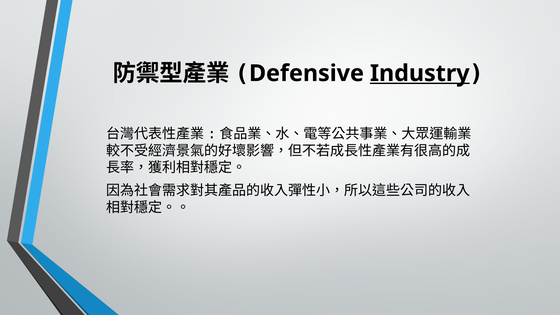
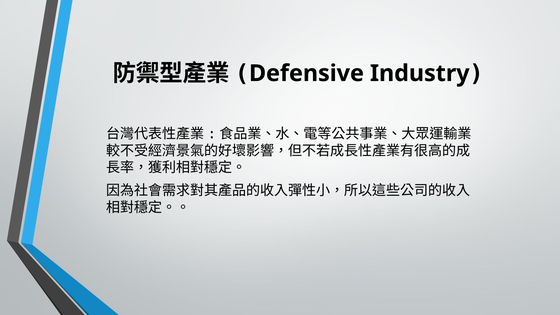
Industry underline: present -> none (420, 73)
